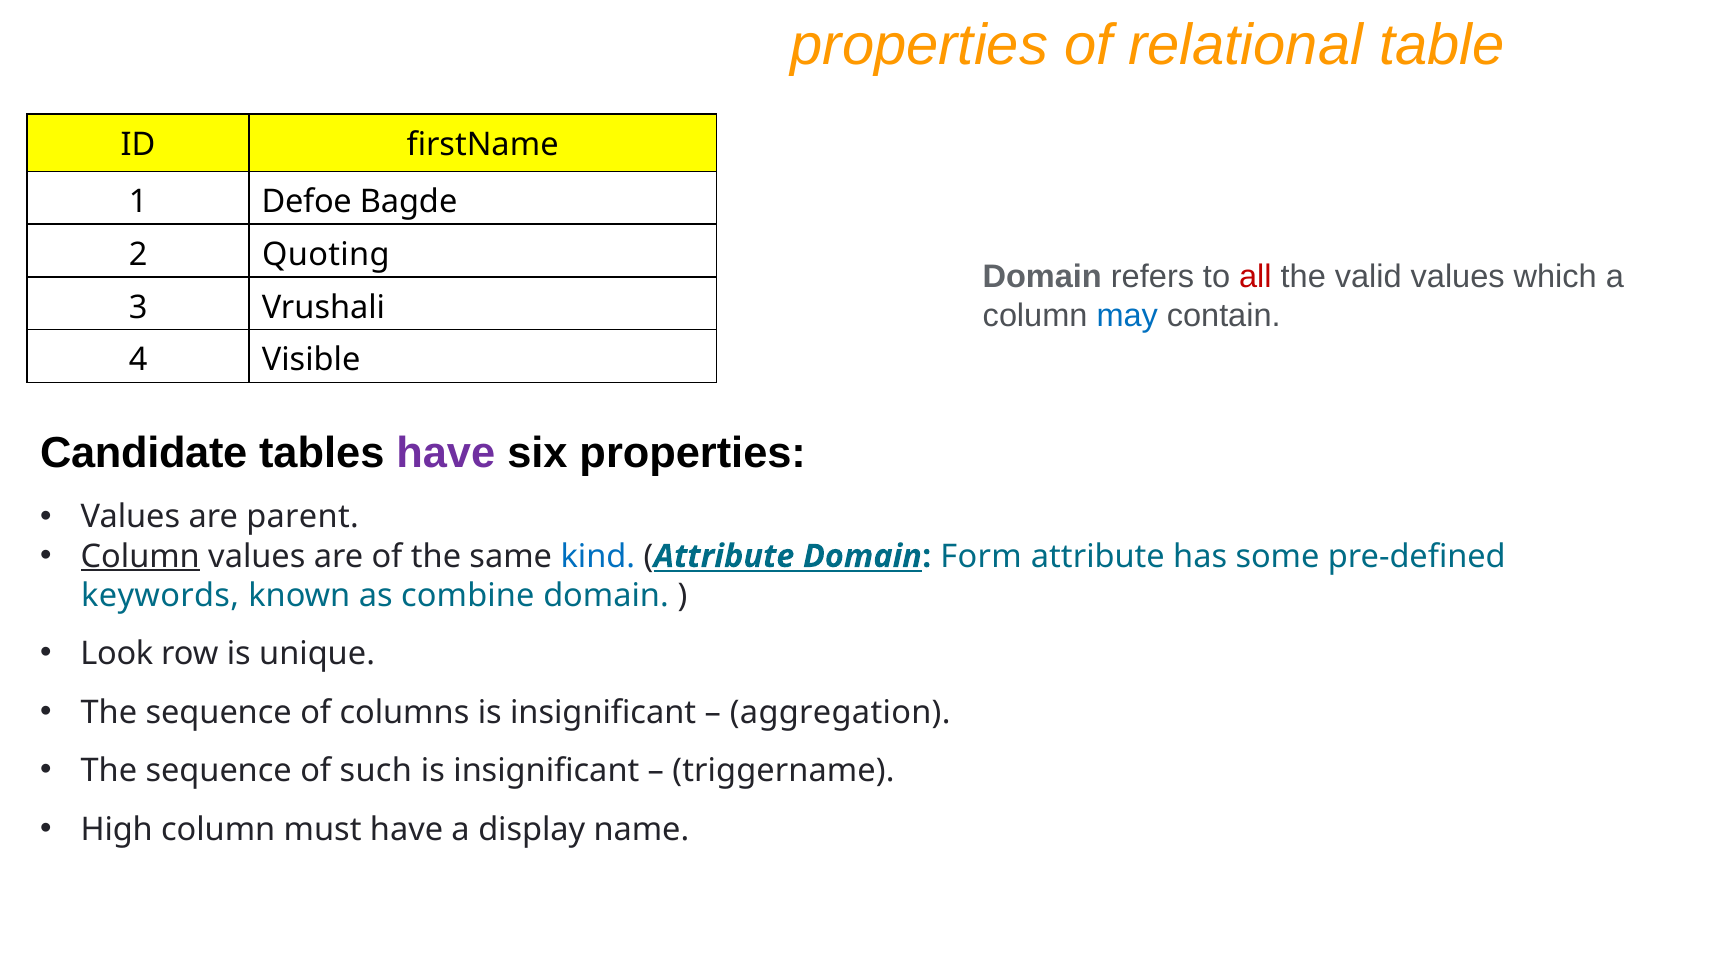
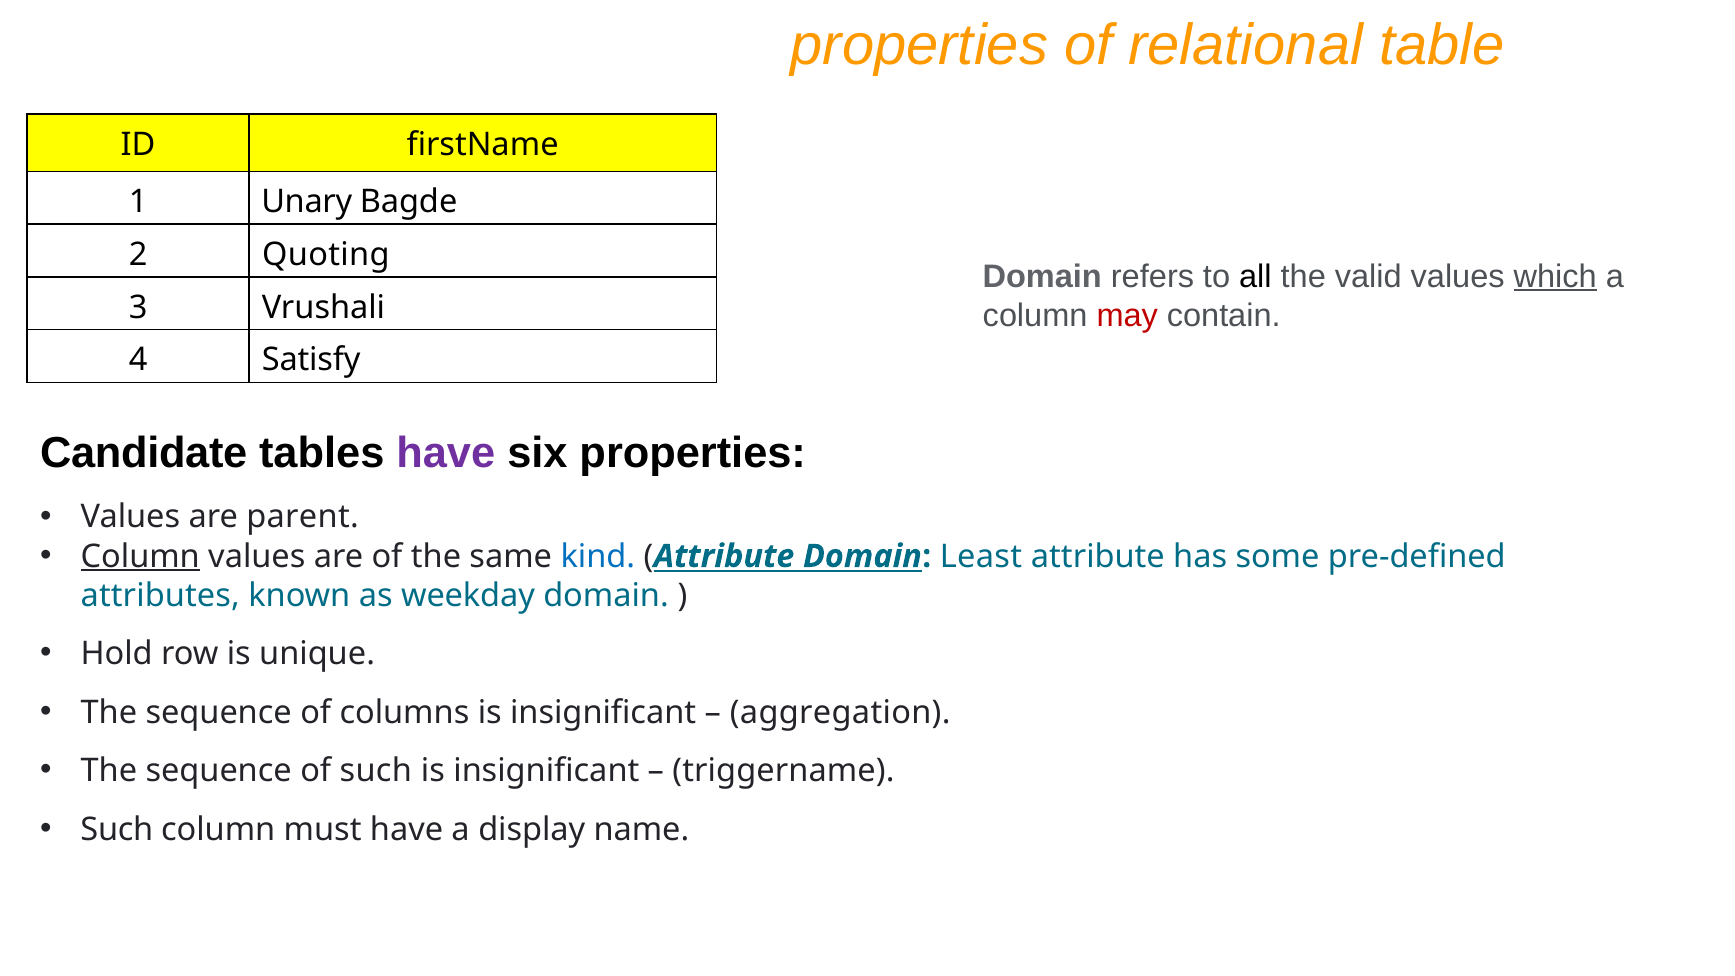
Defoe: Defoe -> Unary (307, 202)
all colour: red -> black (1255, 276)
which underline: none -> present (1555, 276)
may colour: blue -> red (1127, 315)
Visible: Visible -> Satisfy (311, 360)
Form: Form -> Least (981, 556)
keywords: keywords -> attributes (160, 595)
combine: combine -> weekday (468, 595)
Look: Look -> Hold (117, 654)
High: High -> Such (117, 829)
